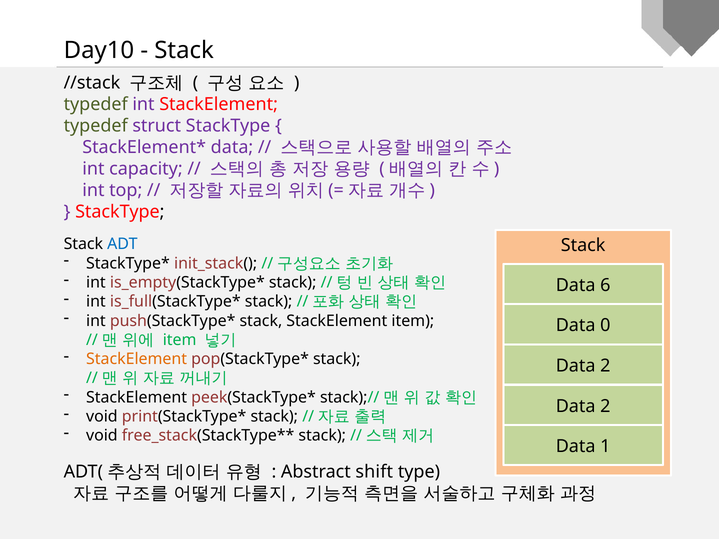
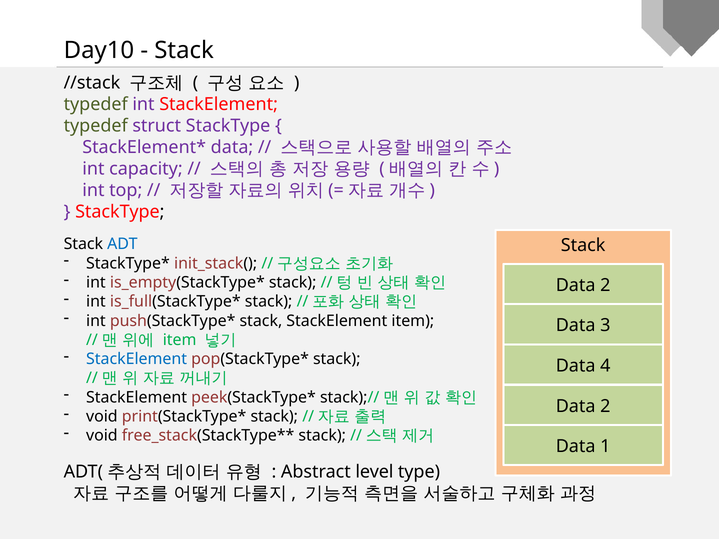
6: 6 -> 2 (605, 285)
0: 0 -> 3 (605, 326)
StackElement colour: orange -> blue (137, 359)
2: 2 -> 4 (605, 366)
shift: shift -> level (374, 472)
